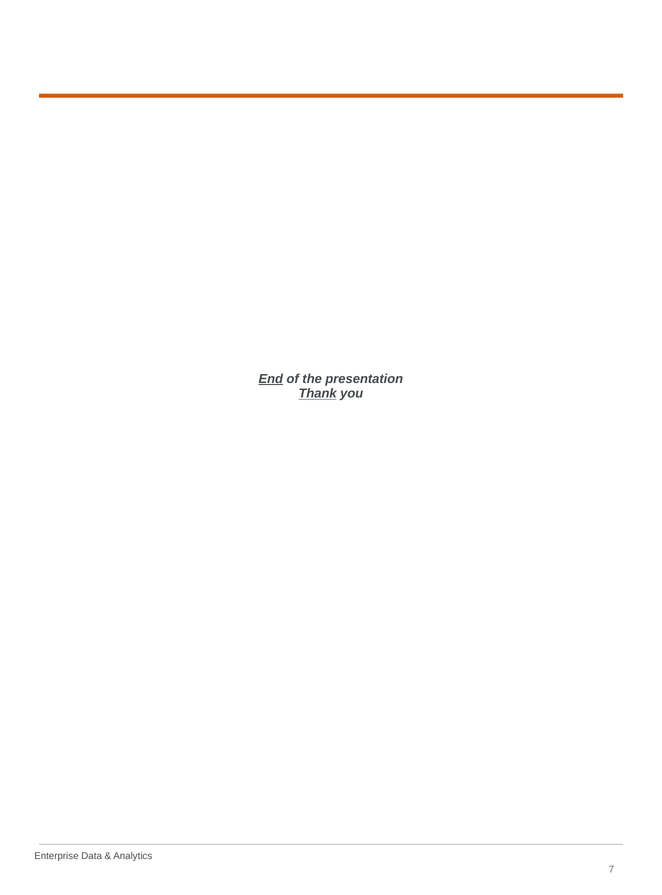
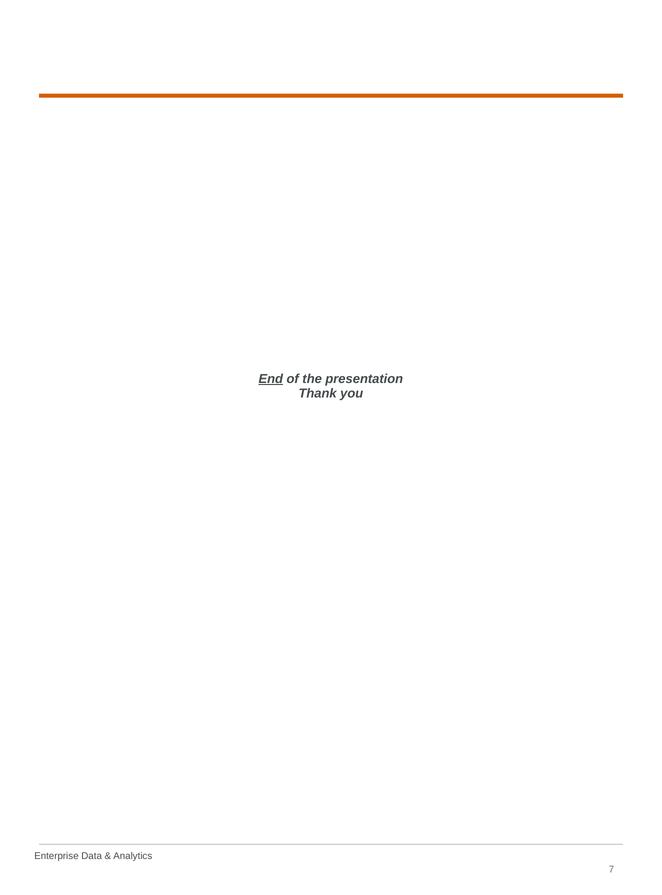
Thank underline: present -> none (318, 394)
